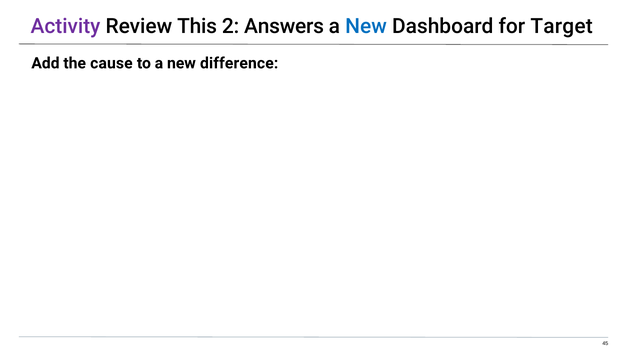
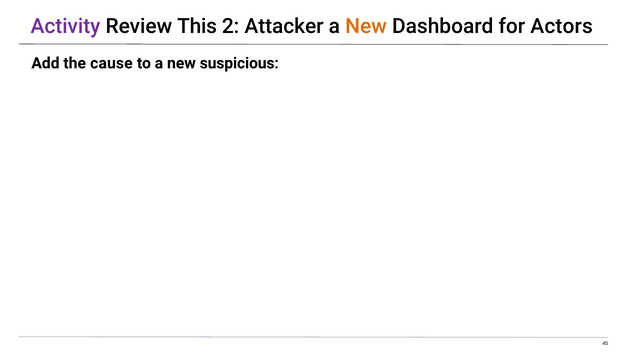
Answers: Answers -> Attacker (284, 27)
New colour: blue -> orange (366, 27)
Target: Target -> Actors (562, 27)
difference: difference -> suspicious (239, 63)
